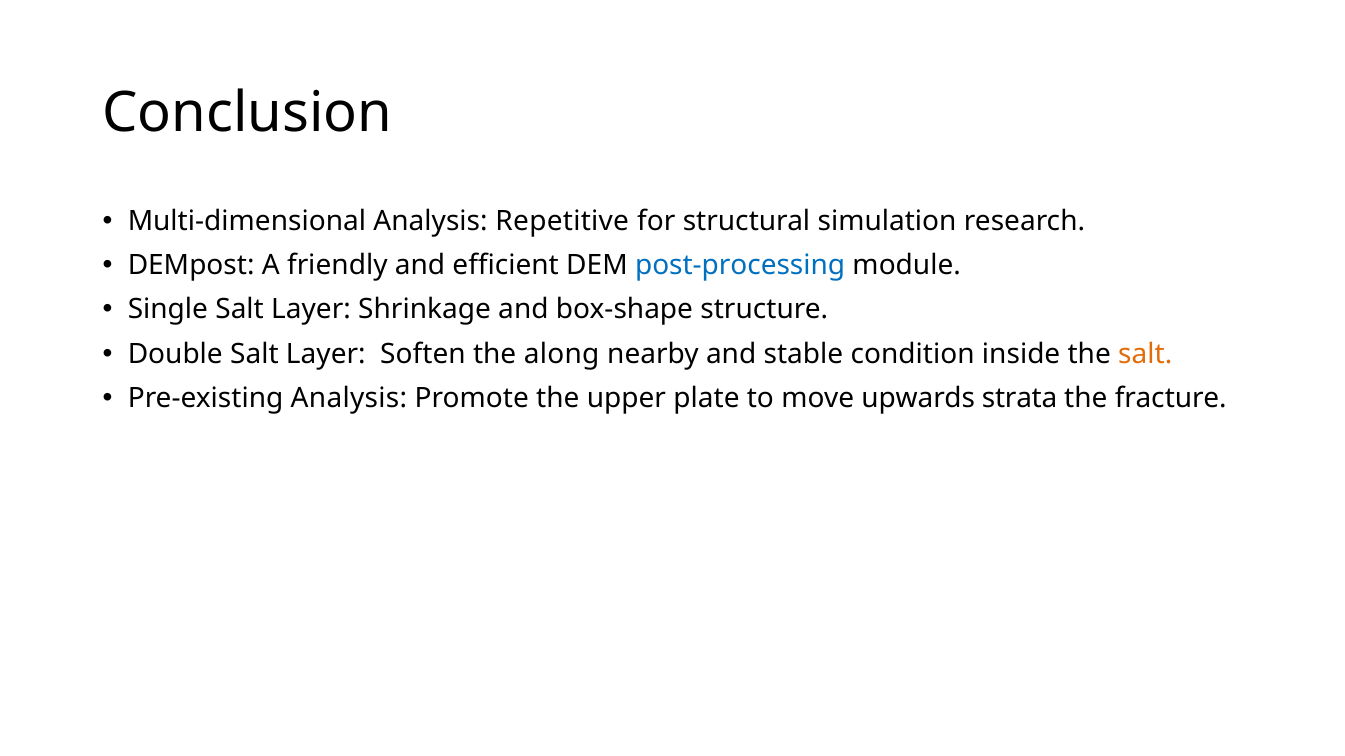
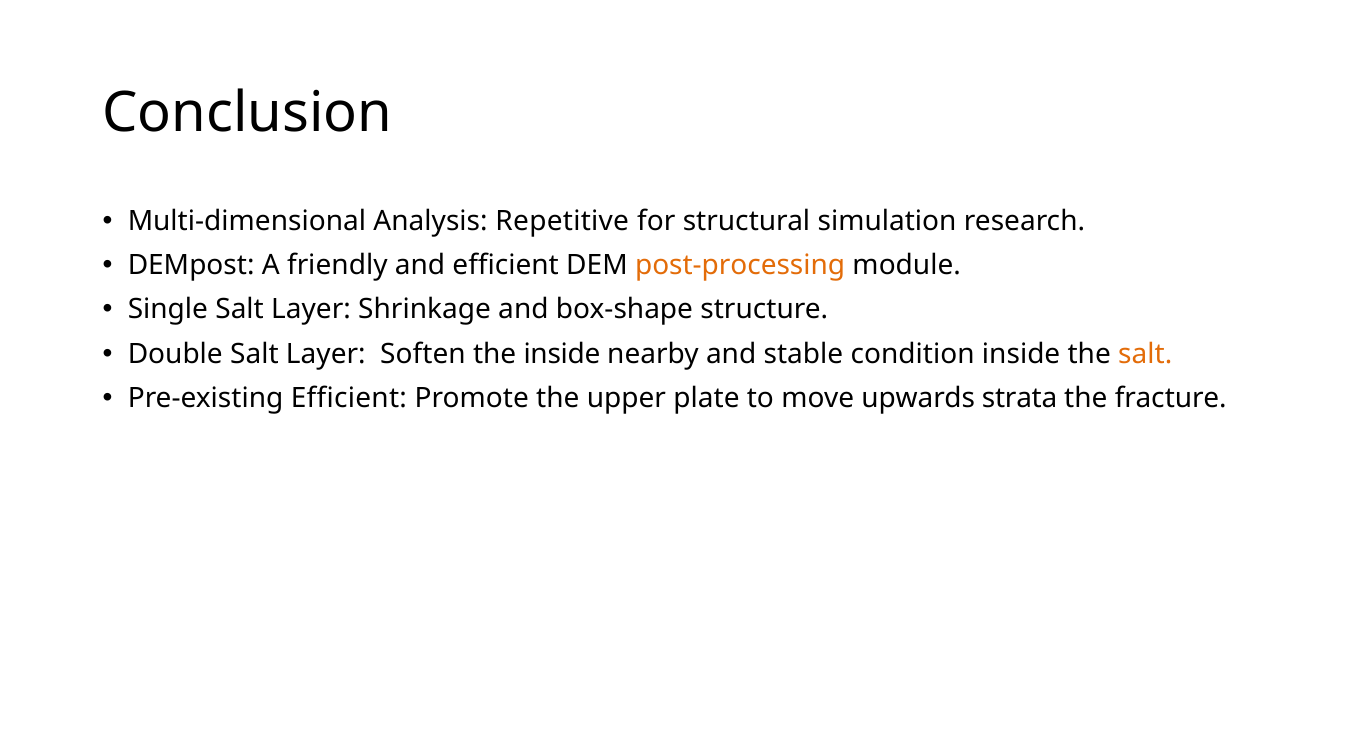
post-processing colour: blue -> orange (740, 266)
the along: along -> inside (562, 354)
Pre-existing Analysis: Analysis -> Efficient (349, 399)
